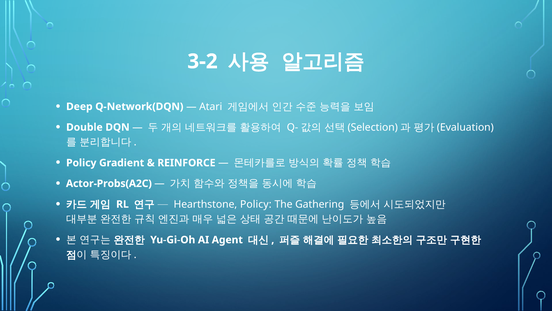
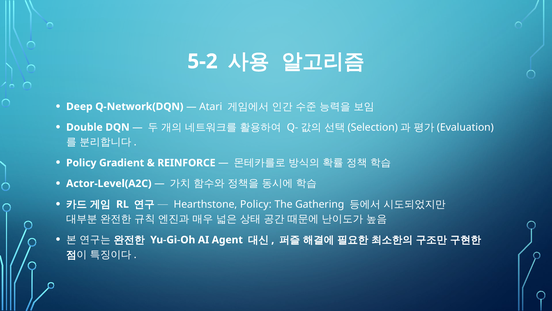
3-2: 3-2 -> 5-2 (202, 61)
Actor-Probs(A2C: Actor-Probs(A2C -> Actor-Level(A2C (109, 183)
